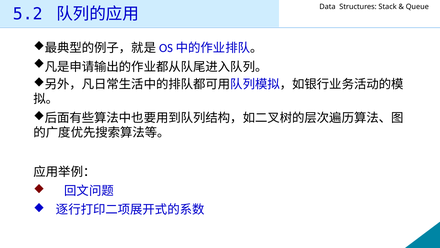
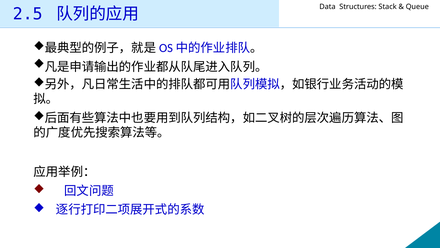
5.2: 5.2 -> 2.5 (28, 14)
